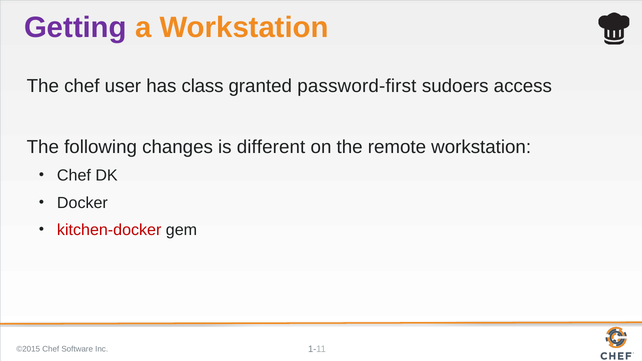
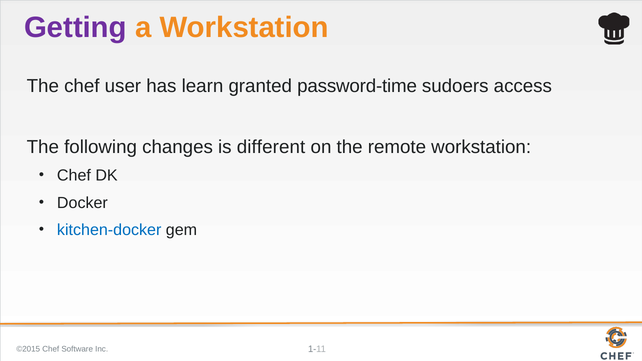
class: class -> learn (202, 86)
password-first: password-first -> password-time (357, 86)
kitchen-docker colour: red -> blue (109, 230)
